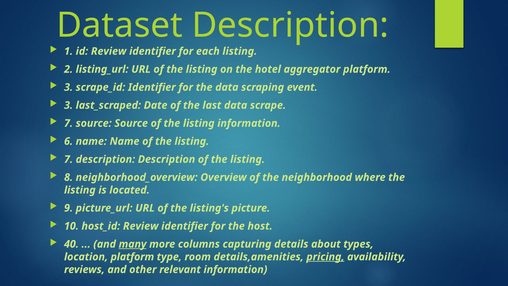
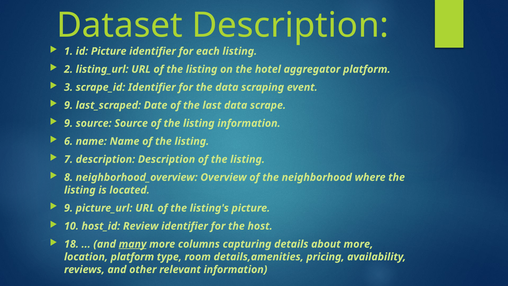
id Review: Review -> Picture (109, 51)
3: 3 -> 9 (69, 105)
7: 7 -> 9 (69, 123)
40: 40 -> 18 (71, 244)
about types: types -> more (358, 244)
pricing underline: present -> none (325, 257)
